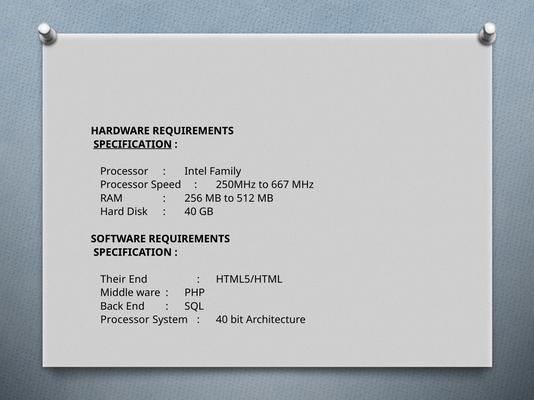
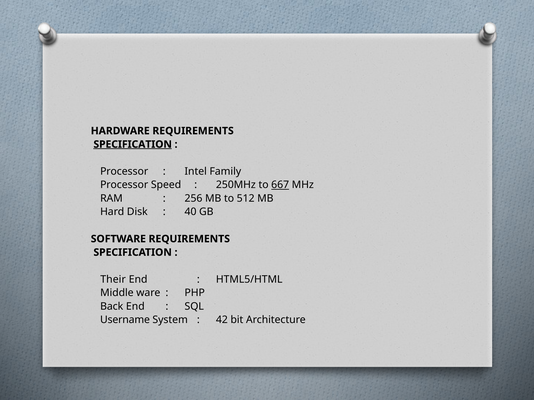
667 underline: none -> present (280, 185)
Processor: Processor -> Username (125, 320)
40: 40 -> 42 (222, 320)
